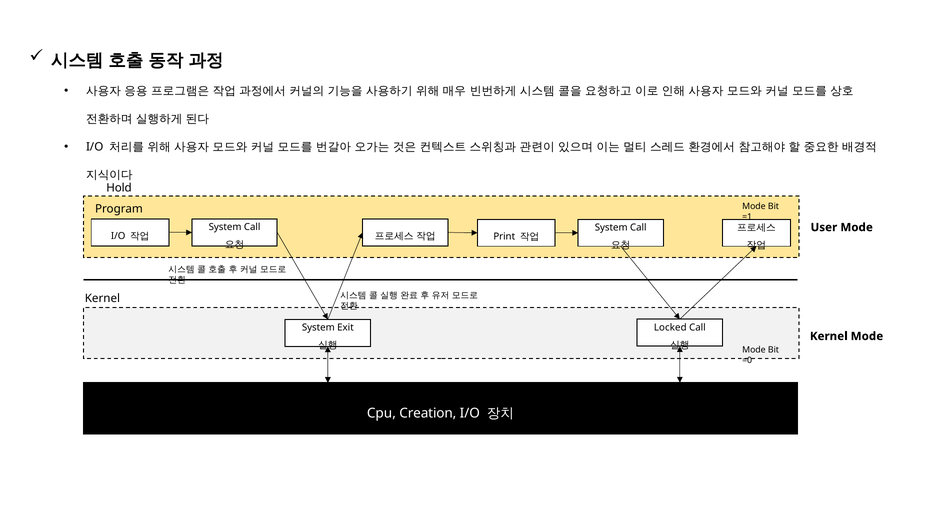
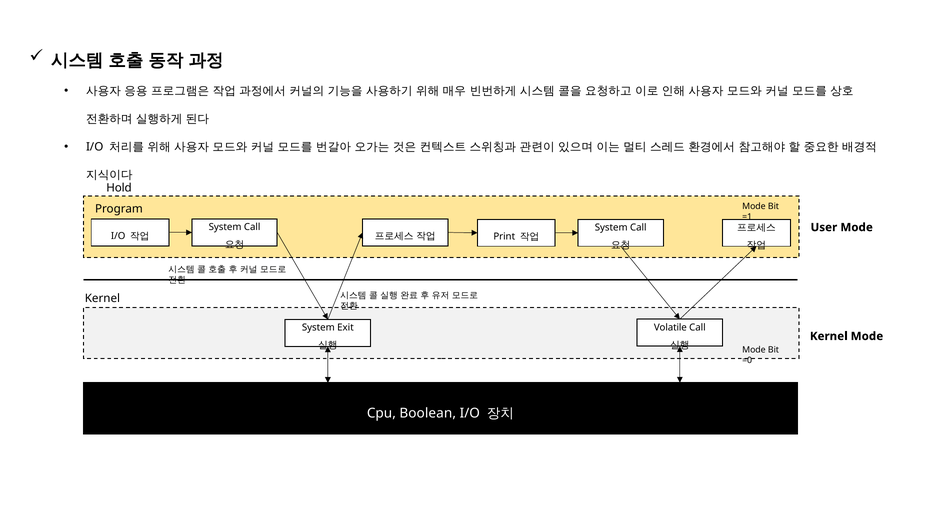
Locked: Locked -> Volatile (670, 327)
Creation: Creation -> Boolean (428, 413)
